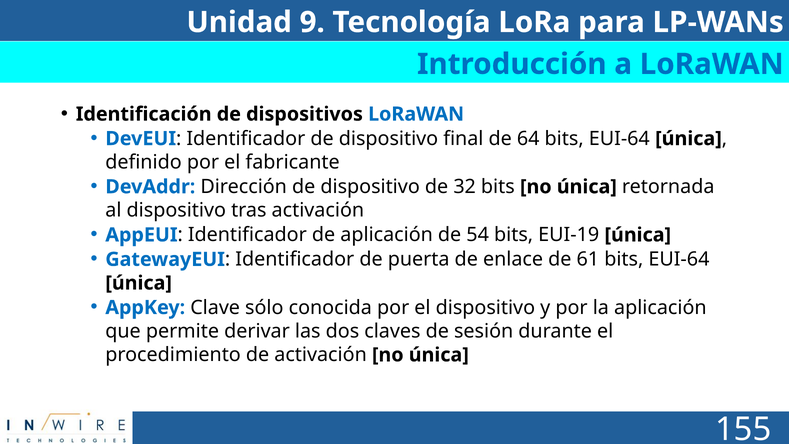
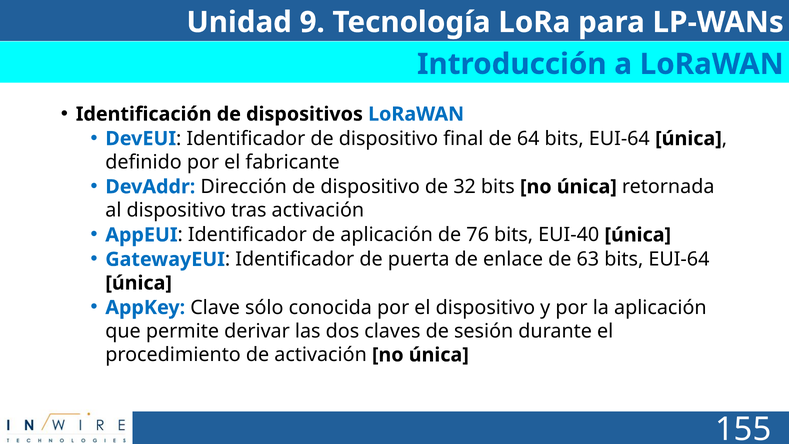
54: 54 -> 76 (478, 235)
EUI-19: EUI-19 -> EUI-40 (569, 235)
61: 61 -> 63 (588, 259)
